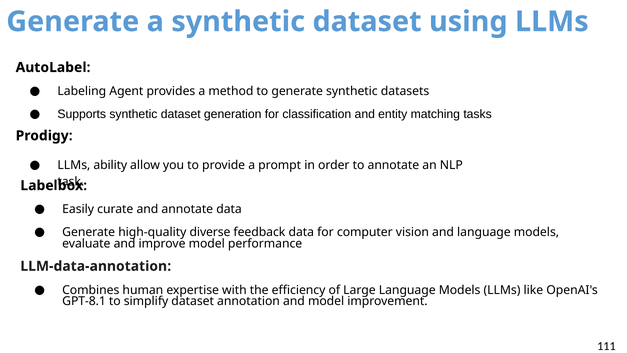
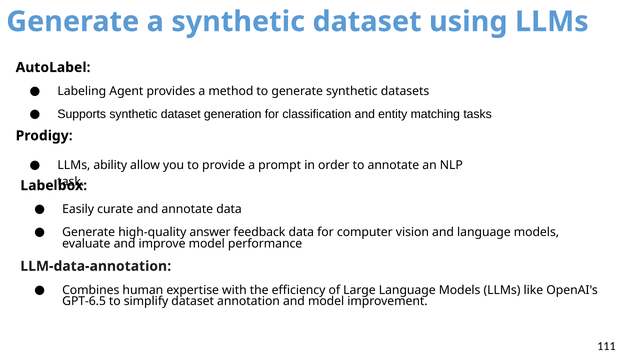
diverse: diverse -> answer (210, 232)
GPT-8.1: GPT-8.1 -> GPT-6.5 (84, 301)
